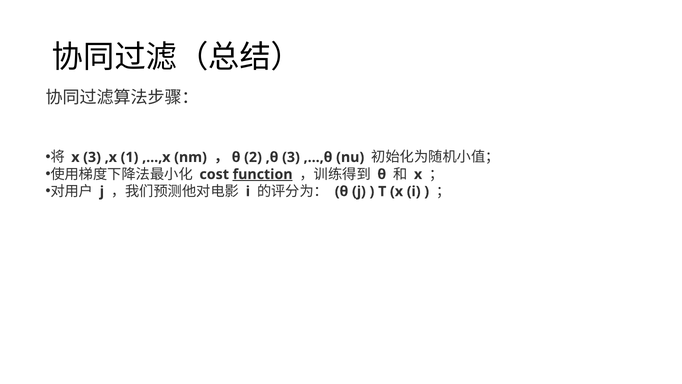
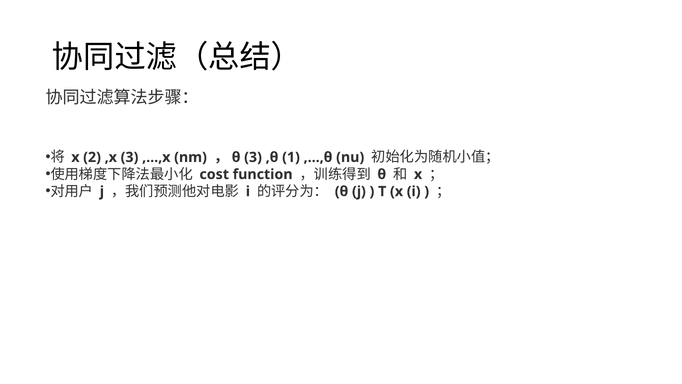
x 3: 3 -> 2 (92, 157)
,x 1: 1 -> 3 (130, 157)
θ 2: 2 -> 3 (253, 157)
,θ 3: 3 -> 1 (291, 157)
function underline: present -> none (263, 174)
